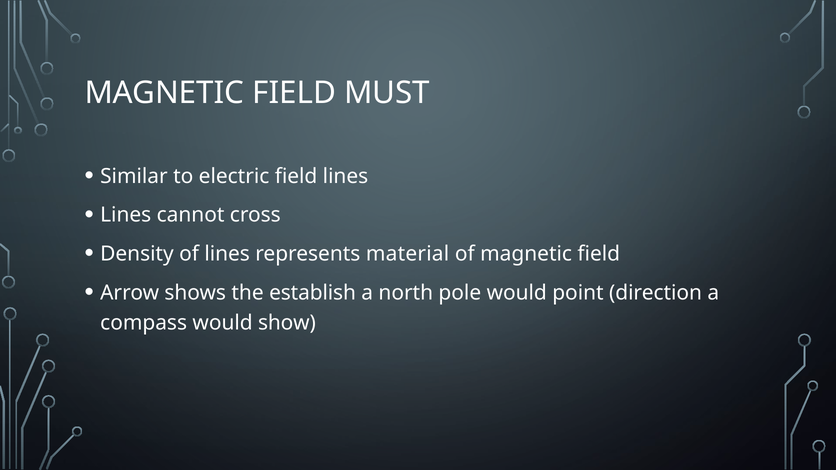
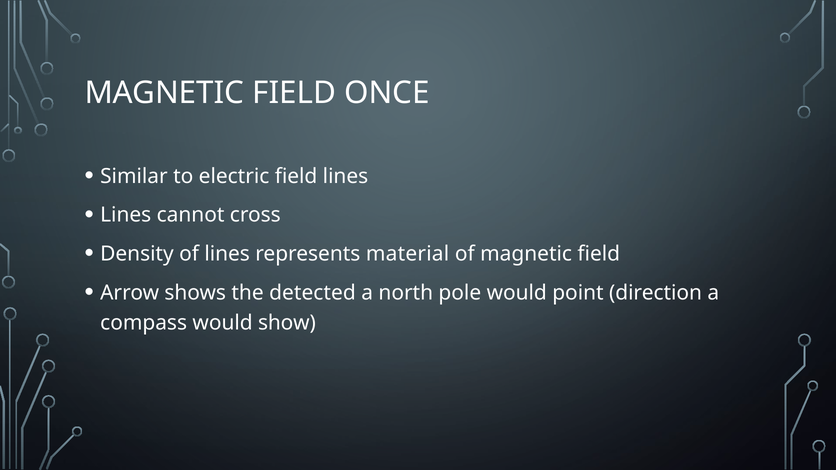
MUST: MUST -> ONCE (387, 93)
establish: establish -> detected (312, 293)
